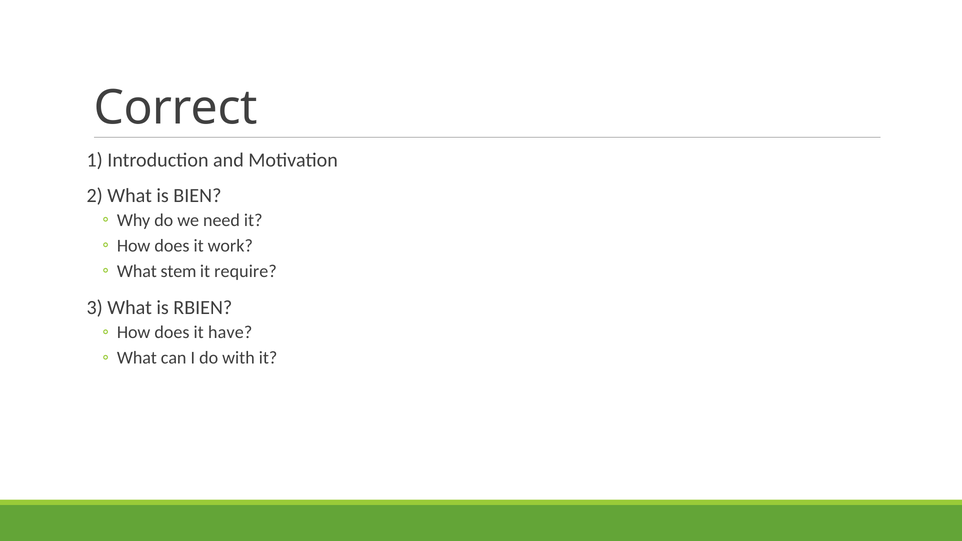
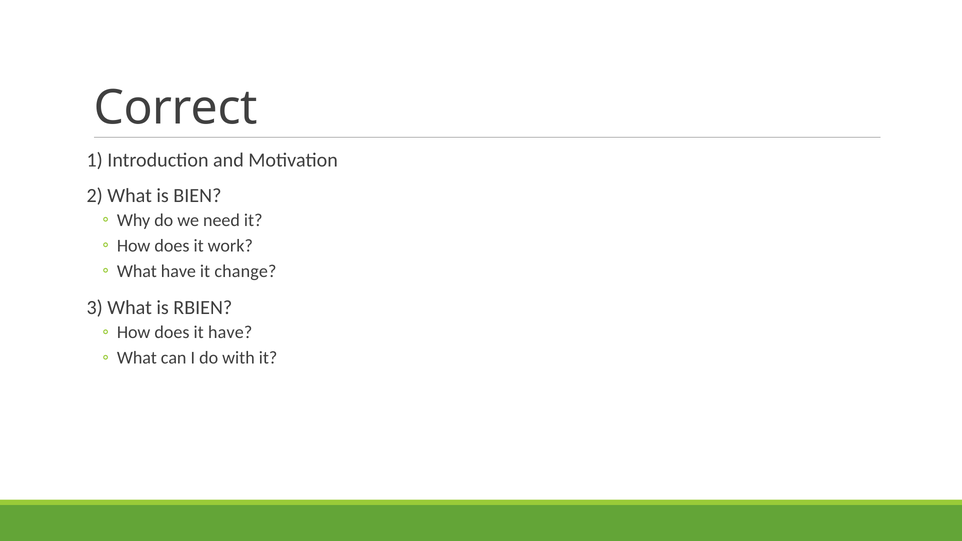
What stem: stem -> have (178, 271)
require: require -> change (245, 271)
